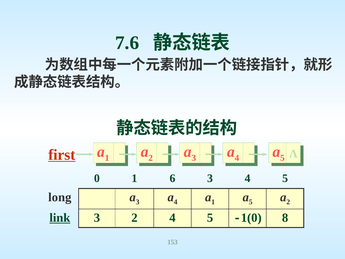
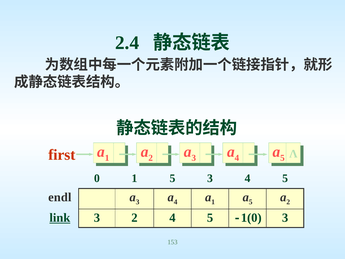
7.6: 7.6 -> 2.4 (127, 43)
first underline: present -> none (62, 155)
1 6: 6 -> 5 (172, 178)
long: long -> endl (60, 197)
8: 8 -> 3 (285, 218)
